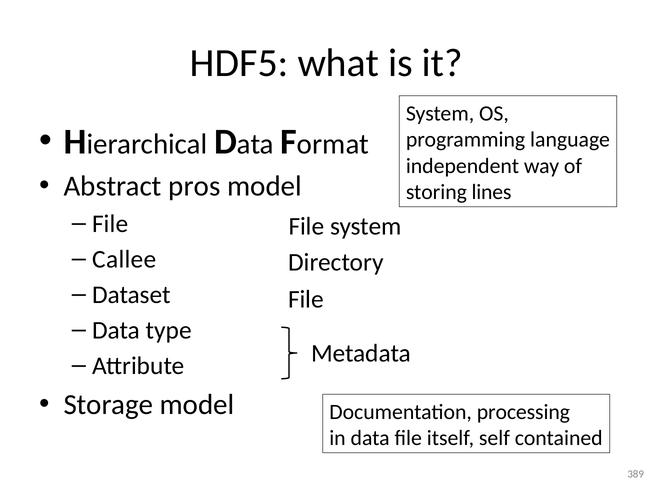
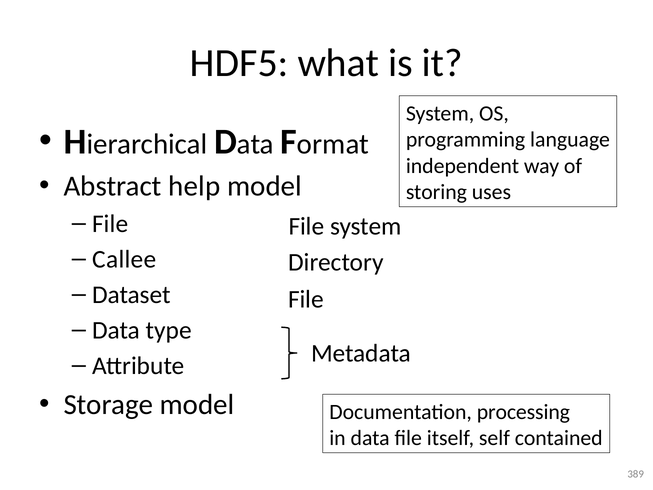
pros: pros -> help (194, 186)
lines: lines -> uses (491, 192)
